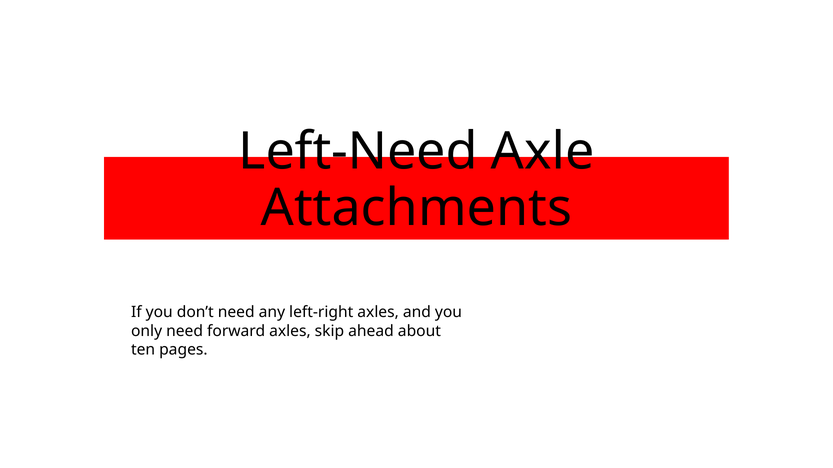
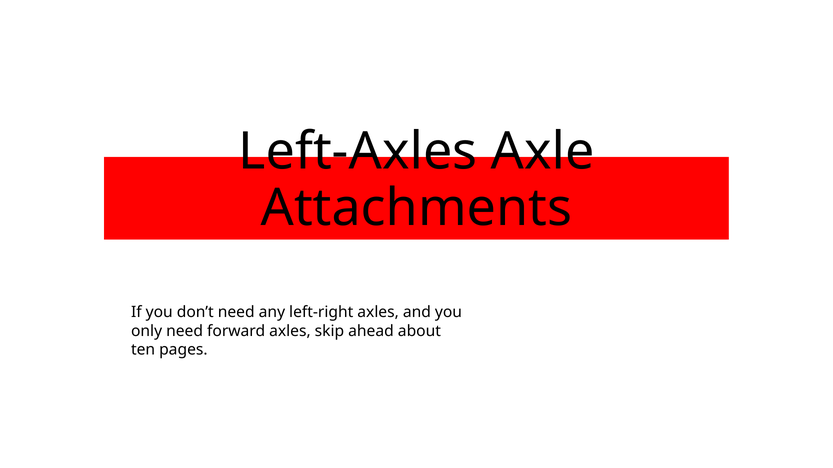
Left-Need: Left-Need -> Left-Axles (358, 152)
